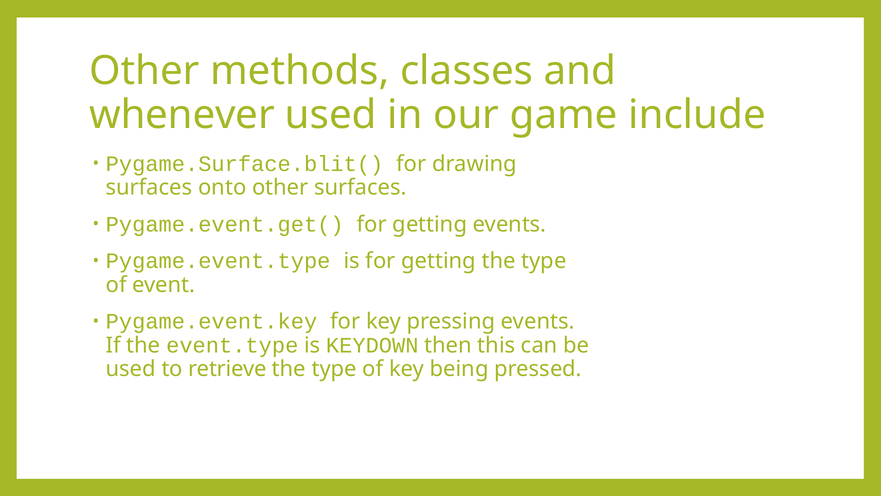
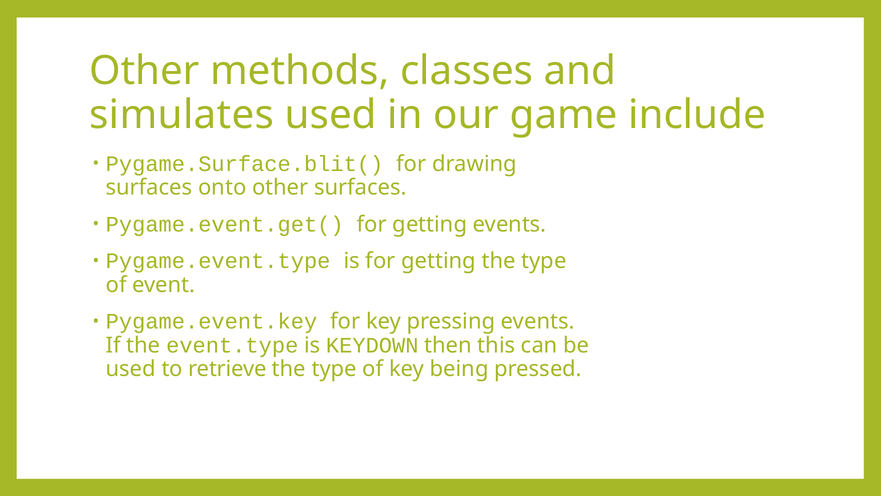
whenever: whenever -> simulates (182, 115)
